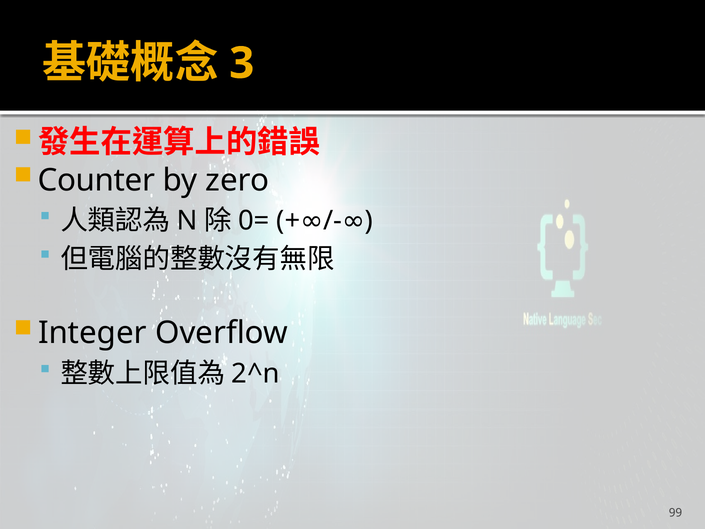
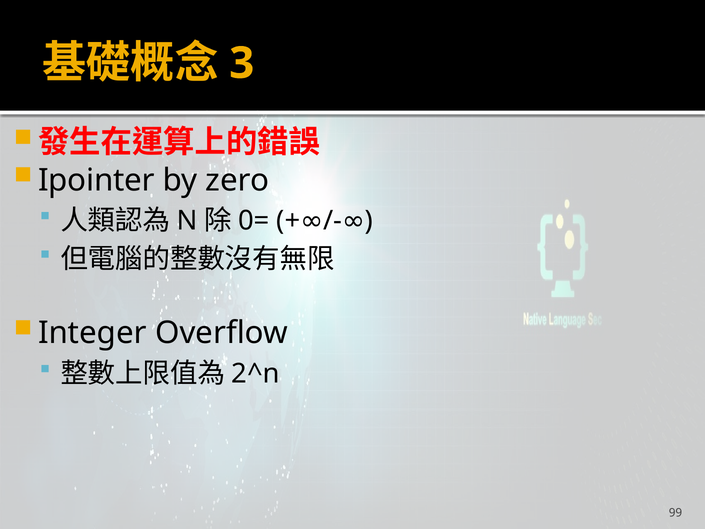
Counter: Counter -> Ipointer (96, 180)
